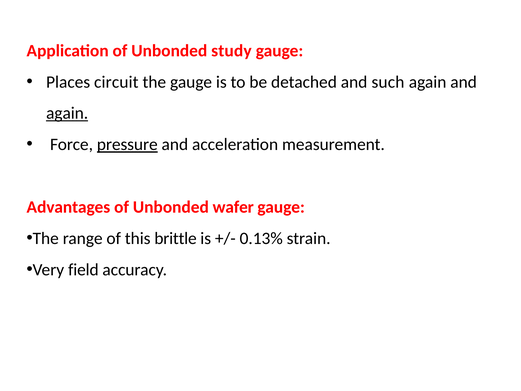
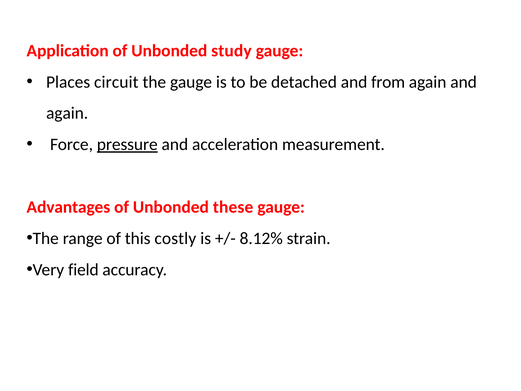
such: such -> from (388, 82)
again underline: present -> none (67, 113)
wafer: wafer -> these (233, 207)
brittle: brittle -> costly (175, 238)
0.13%: 0.13% -> 8.12% (261, 238)
